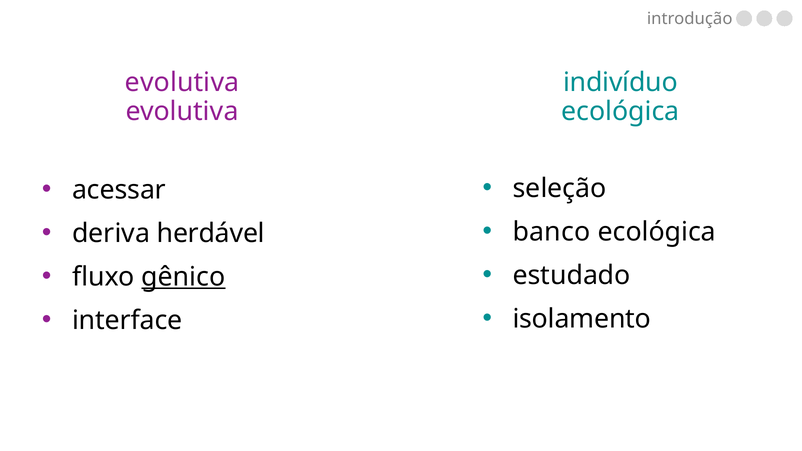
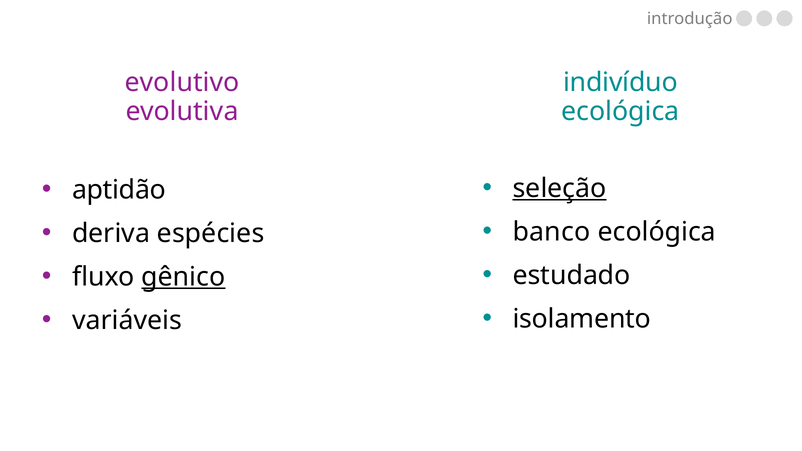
evolutiva: evolutiva -> evolutivo (182, 82)
seleção underline: none -> present (560, 188)
acessar: acessar -> aptidão (119, 190)
herdável: herdável -> espécies (211, 233)
interface: interface -> variáveis (127, 320)
